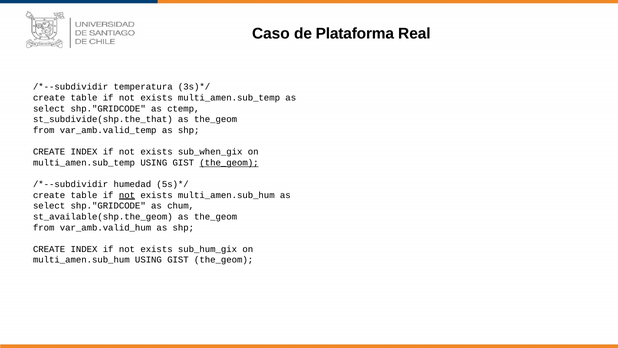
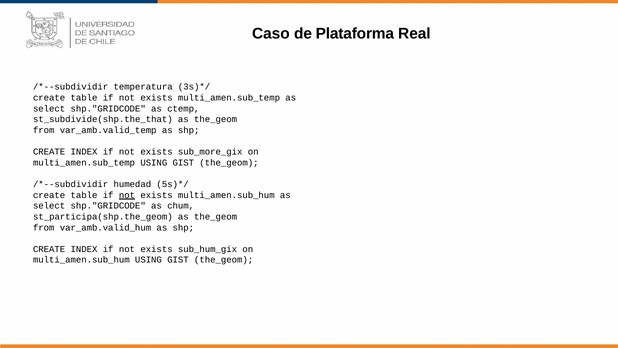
sub_when_gix: sub_when_gix -> sub_more_gix (210, 152)
the_geom underline: present -> none (229, 163)
st_available(shp.the_geom: st_available(shp.the_geom -> st_participa(shp.the_geom (103, 217)
